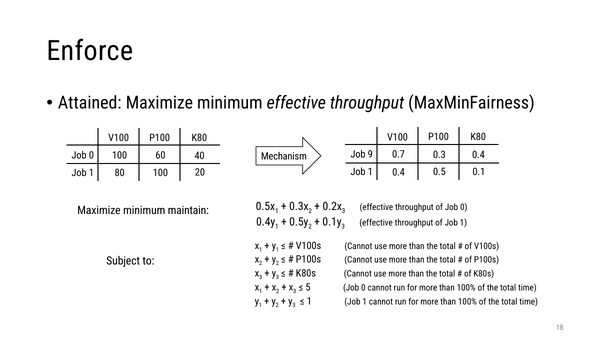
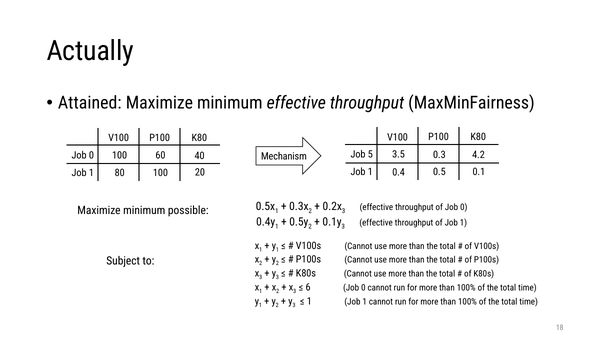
Enforce: Enforce -> Actually (90, 51)
9: 9 -> 5 (370, 155)
0.7: 0.7 -> 3.5 (399, 155)
0.4: 0.4 -> 4.2 (478, 155)
maintain: maintain -> possible (188, 210)
5: 5 -> 6 (308, 287)
